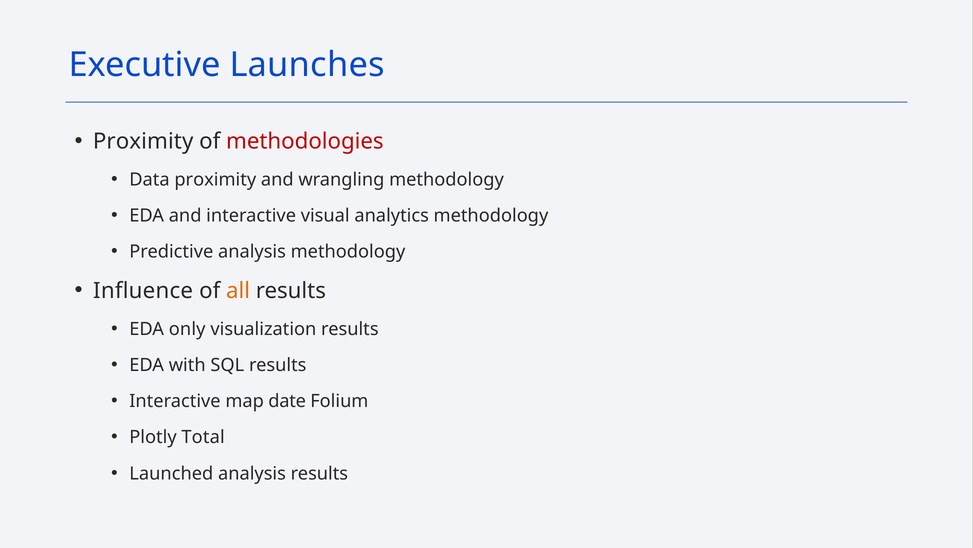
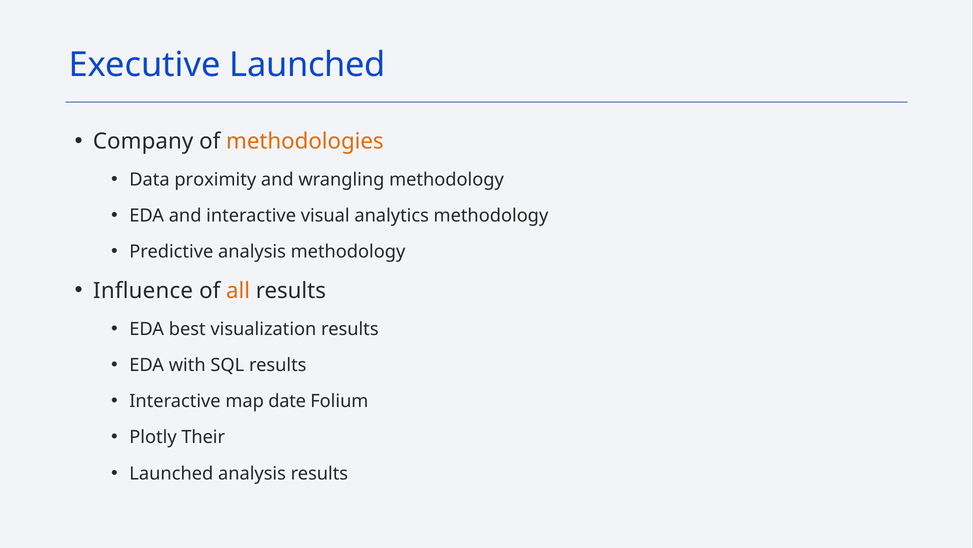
Executive Launches: Launches -> Launched (307, 65)
Proximity: Proximity -> Company (143, 141)
methodologies colour: red -> orange (305, 141)
only: only -> best (187, 329)
Total: Total -> Their (203, 437)
